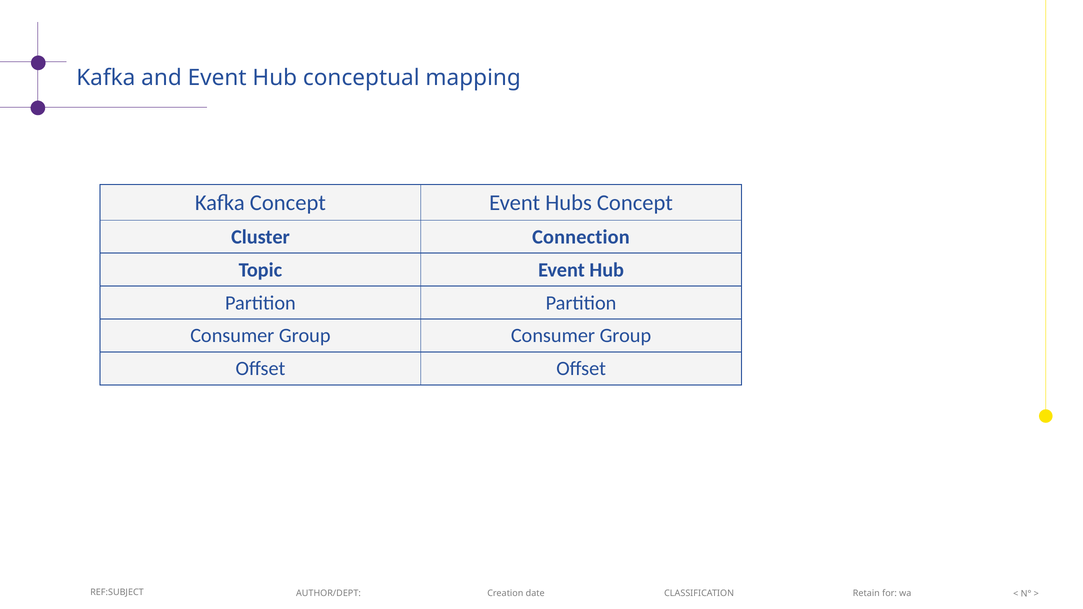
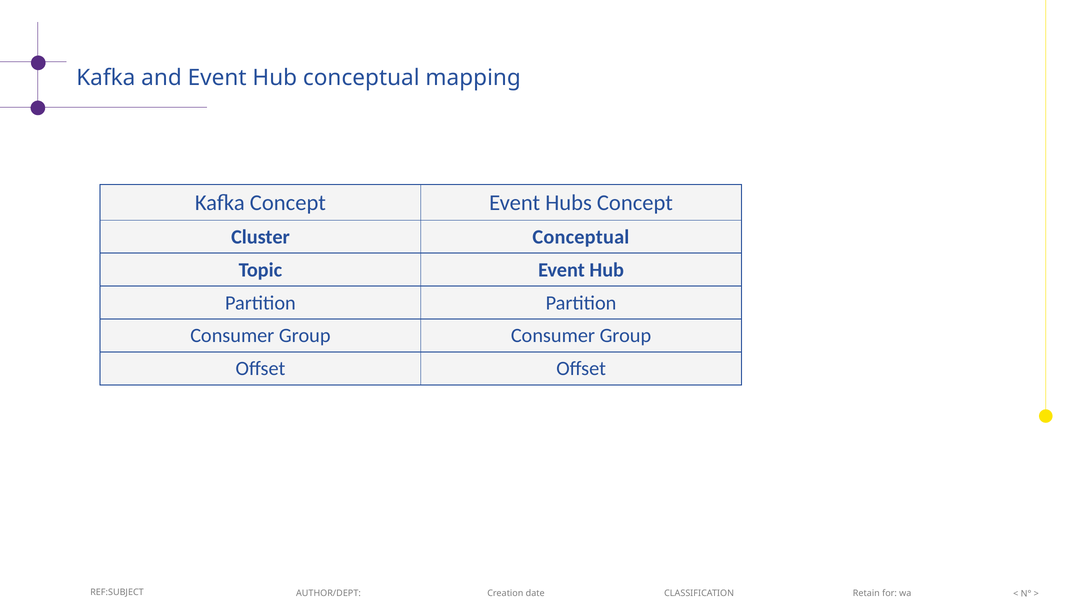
Cluster Connection: Connection -> Conceptual (581, 237)
